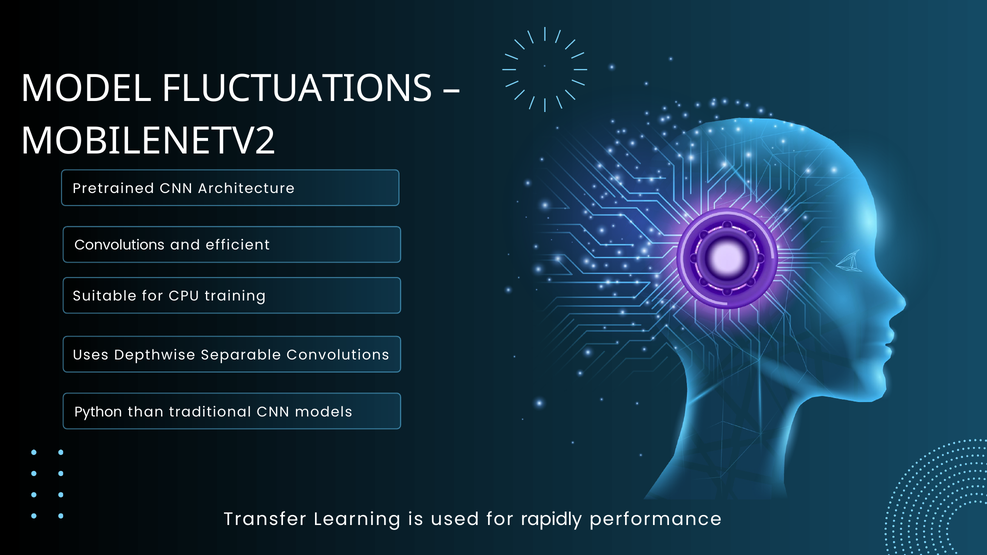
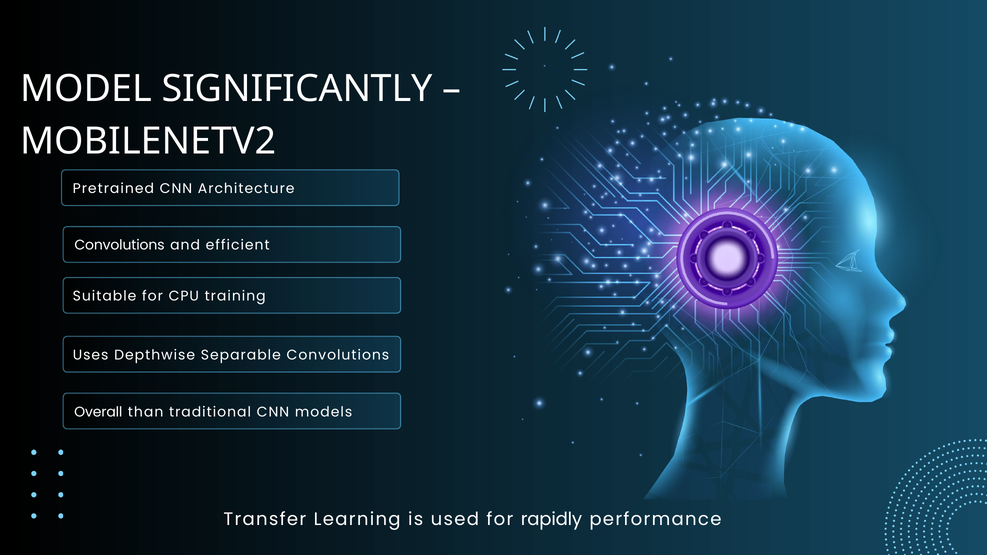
FLUCTUATIONS: FLUCTUATIONS -> SIGNIFICANTLY (297, 89)
Python: Python -> Overall (98, 412)
